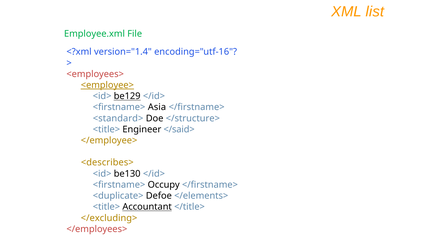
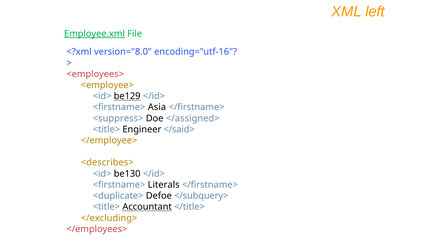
list: list -> left (375, 12)
Employee.xml underline: none -> present (94, 34)
version="1.4: version="1.4 -> version="8.0 (123, 52)
<employee> underline: present -> none (107, 85)
<standard>: <standard> -> <suppress> (118, 118)
</structure>: </structure> -> </assigned> (193, 118)
Occupy: Occupy -> Literals (164, 185)
</elements>: </elements> -> </subquery> (201, 196)
